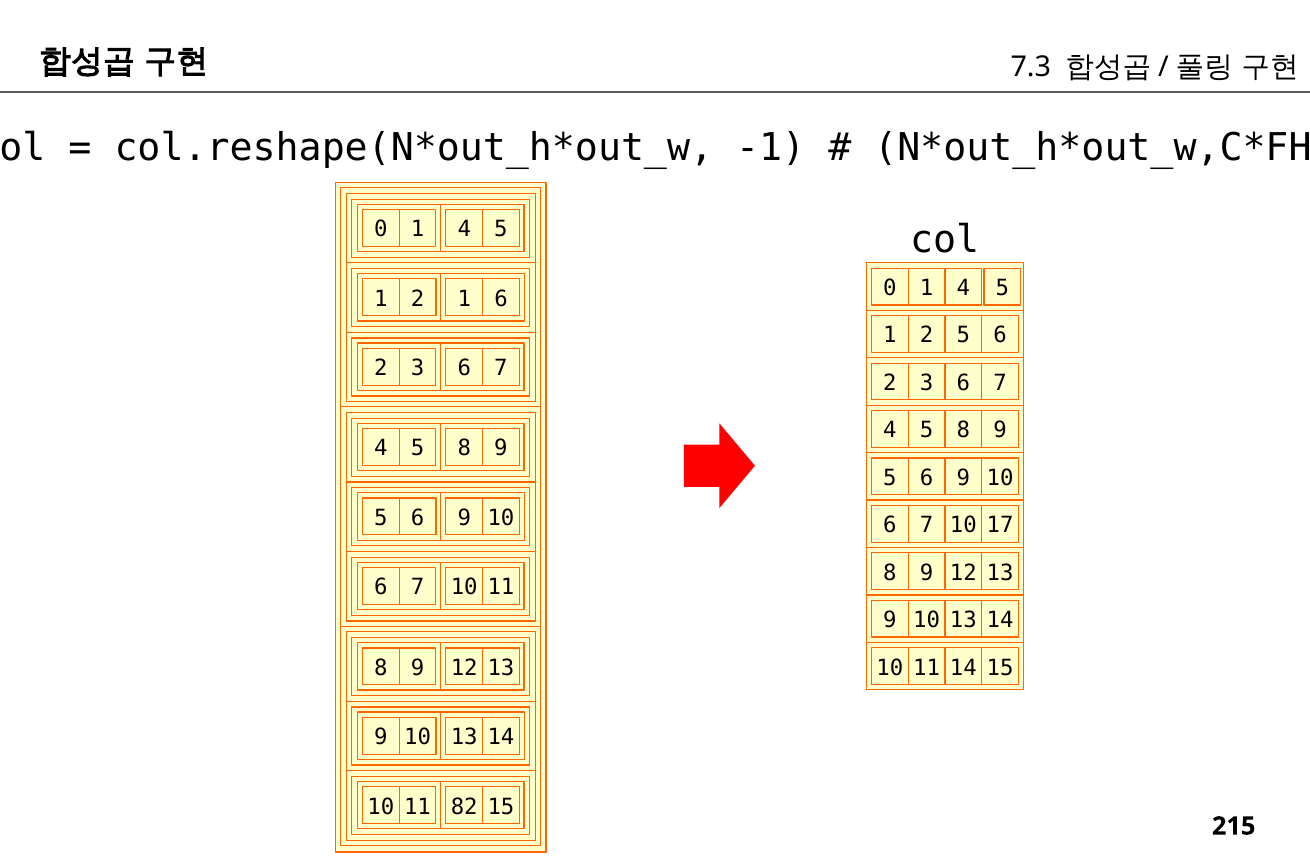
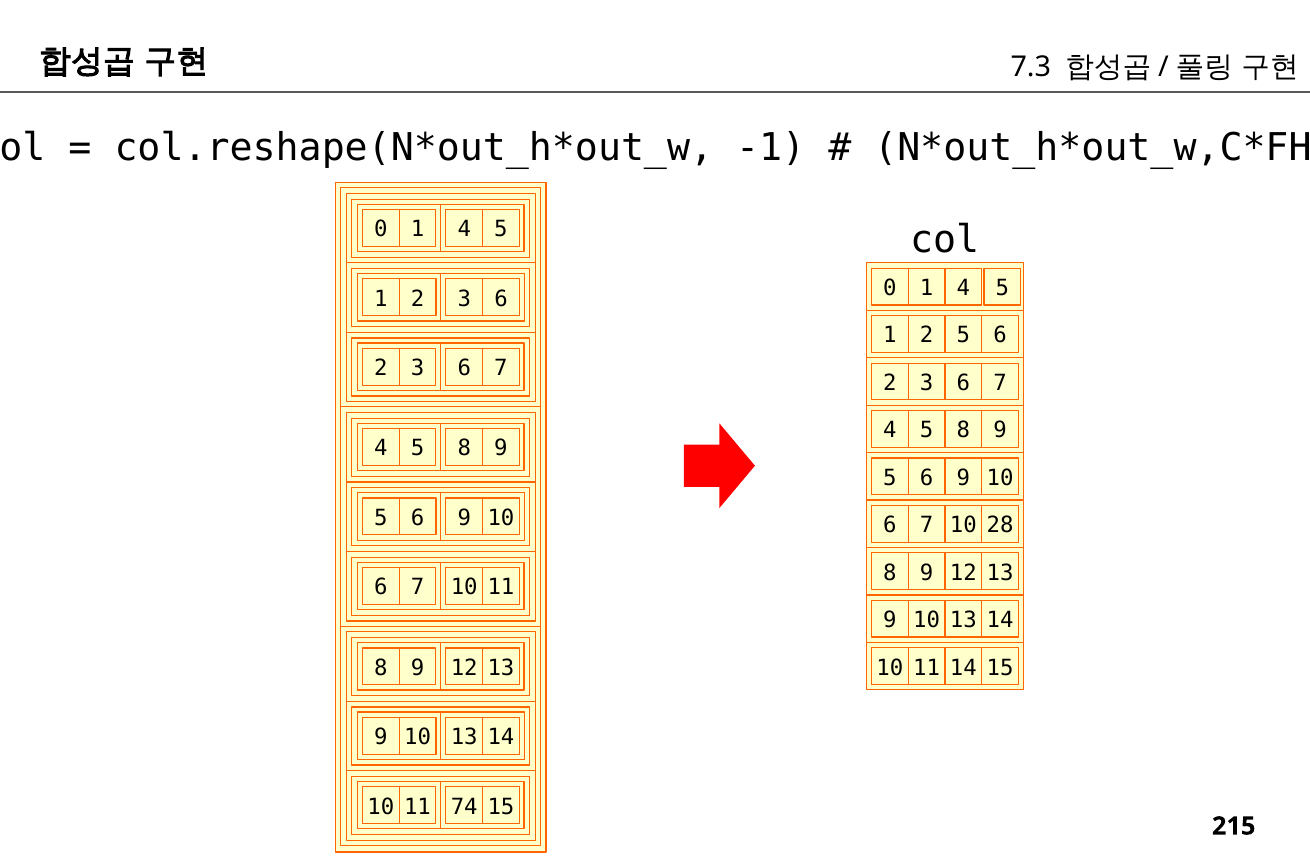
1 2 1: 1 -> 3 (464, 299)
17: 17 -> 28 (1000, 525)
82: 82 -> 74 (464, 806)
